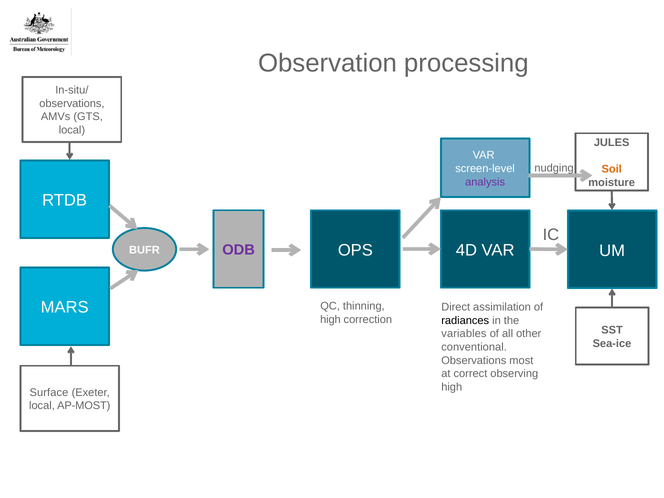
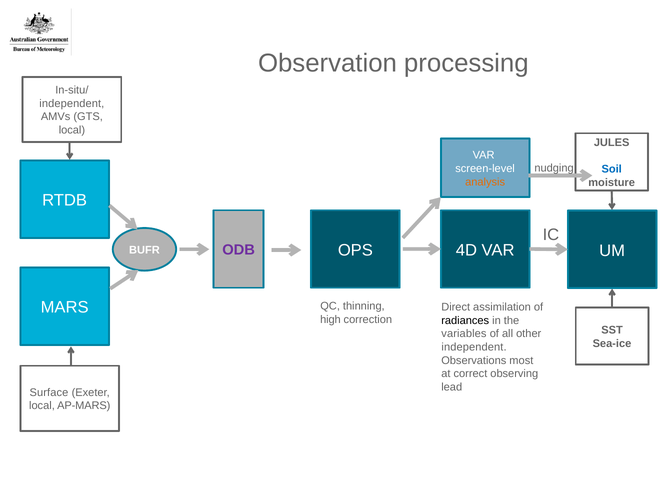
observations: observations -> independent (72, 104)
Soil colour: orange -> blue (612, 169)
analysis colour: purple -> orange (485, 182)
conventional: conventional -> independent (474, 347)
high: high -> lead (452, 387)
AP-MOST: AP-MOST -> AP-MARS (84, 406)
